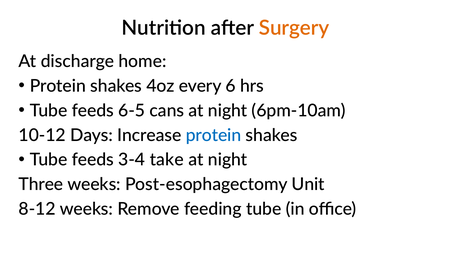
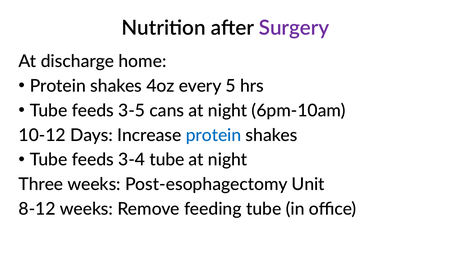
Surgery colour: orange -> purple (294, 28)
6: 6 -> 5 (231, 86)
6-5: 6-5 -> 3-5 (132, 111)
3-4 take: take -> tube (167, 160)
